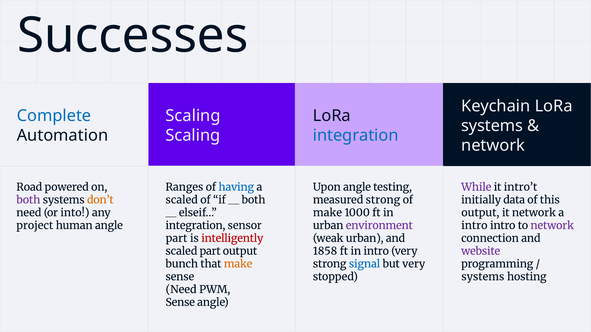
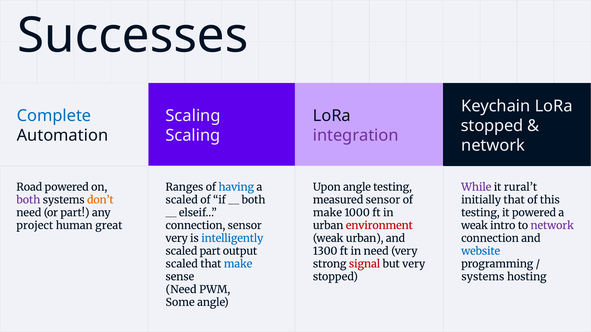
systems: systems -> stopped (492, 126)
integration colour: blue -> purple (356, 136)
intro’t: intro’t -> rural’t (520, 187)
measured strong: strong -> sensor (383, 200)
initially data: data -> that (514, 200)
or into: into -> part (75, 213)
output: output -> testing (480, 213)
it network: network -> powered (534, 213)
human angle: angle -> great (109, 226)
integration: integration -> connection (195, 226)
environment colour: purple -> red (379, 226)
intro: intro -> weak (474, 226)
part: part -> very (177, 239)
intelligently colour: red -> blue (232, 239)
1858: 1858 -> 1300 (325, 251)
in intro: intro -> need (376, 251)
website colour: purple -> blue (481, 251)
bunch: bunch -> scaled (182, 264)
make colour: orange -> blue (238, 264)
signal colour: blue -> red (365, 264)
Sense: Sense -> Some (180, 303)
